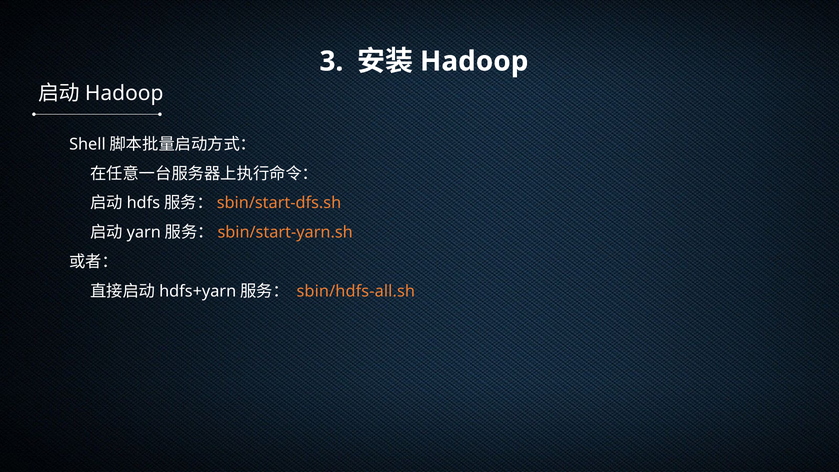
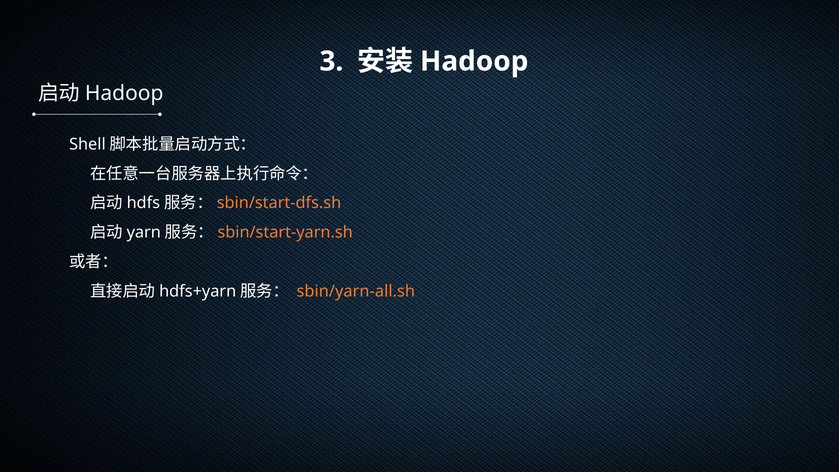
sbin/hdfs-all.sh: sbin/hdfs-all.sh -> sbin/yarn-all.sh (356, 291)
